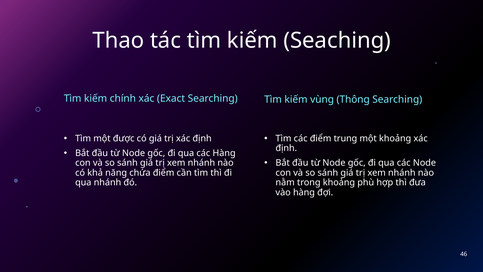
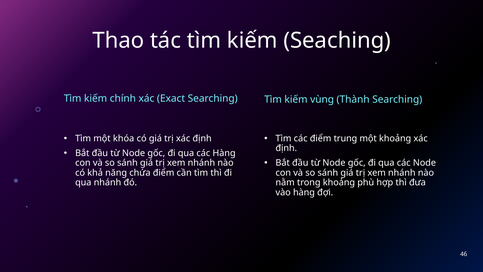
Thông: Thông -> Thành (353, 99)
được: được -> khóa (124, 138)
